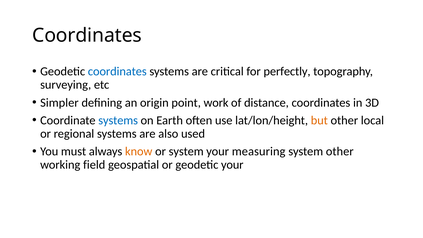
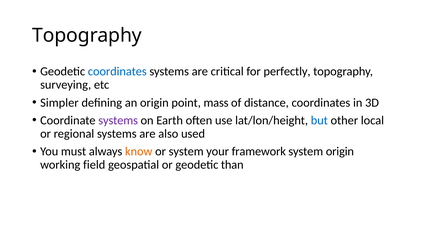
Coordinates: Coordinates -> Topography (87, 36)
work: work -> mass (216, 103)
systems colour: blue -> purple (118, 120)
but colour: orange -> blue (319, 120)
measuring: measuring -> framework (259, 151)
system other: other -> origin (340, 151)
geodetic your: your -> than (232, 165)
